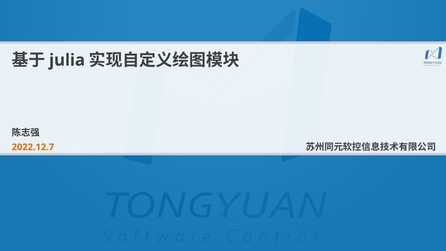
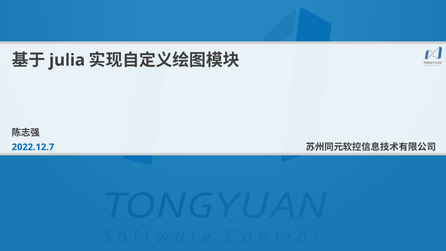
2022.12.7 colour: orange -> blue (33, 147)
